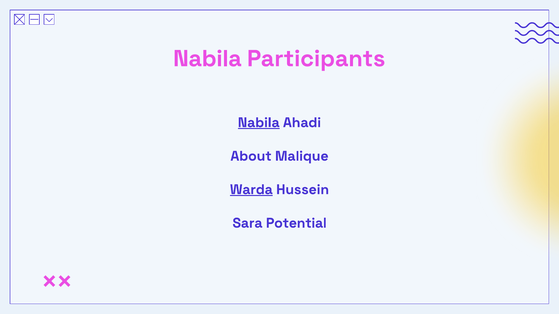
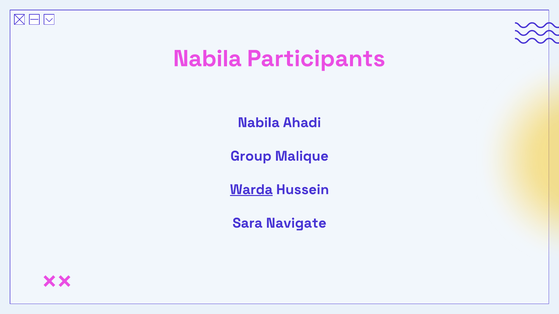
Nabila underline: present -> none (259, 123)
About: About -> Group (251, 156)
Potential: Potential -> Navigate (296, 223)
